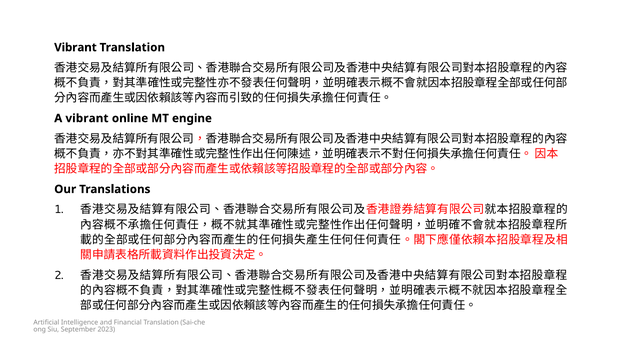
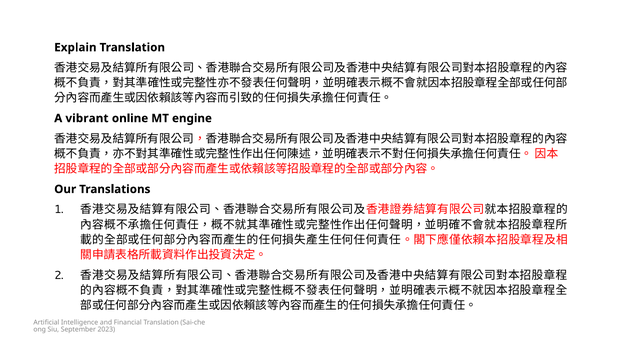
Vibrant: Vibrant -> Explain (75, 47)
